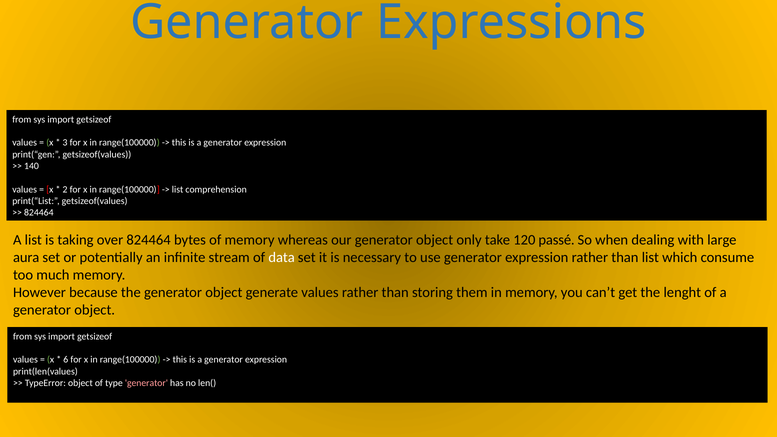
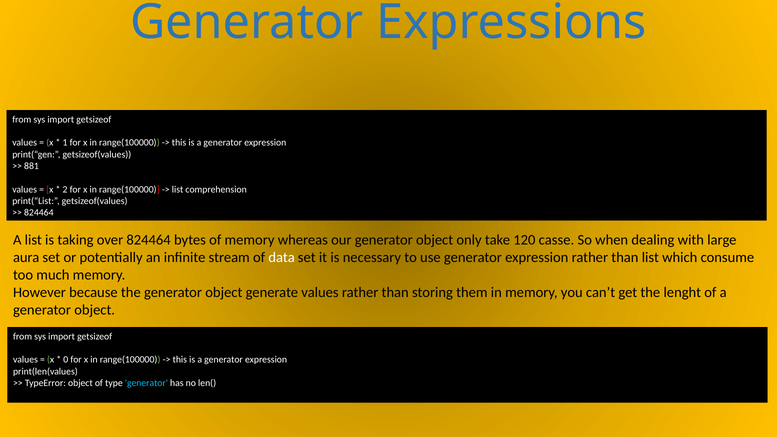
3: 3 -> 1 (65, 143)
140: 140 -> 881 (31, 166)
passé: passé -> casse (556, 240)
6: 6 -> 0 (66, 360)
generator colour: pink -> light blue (146, 383)
